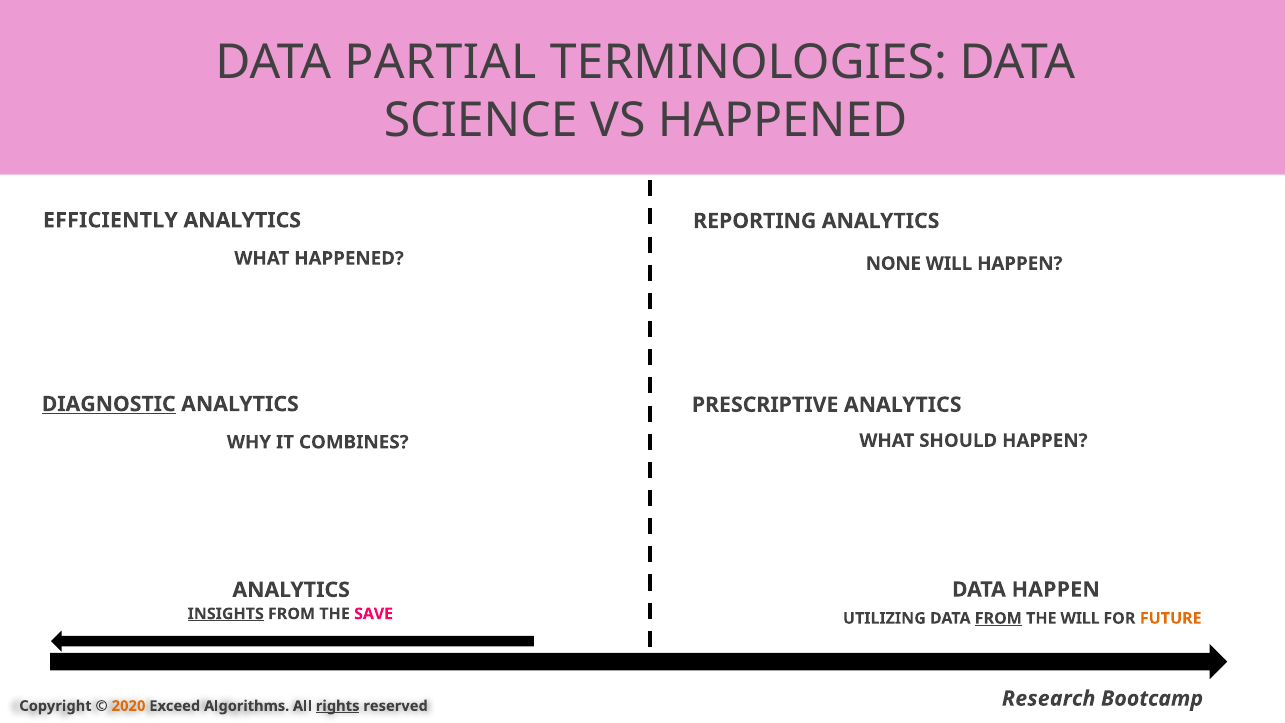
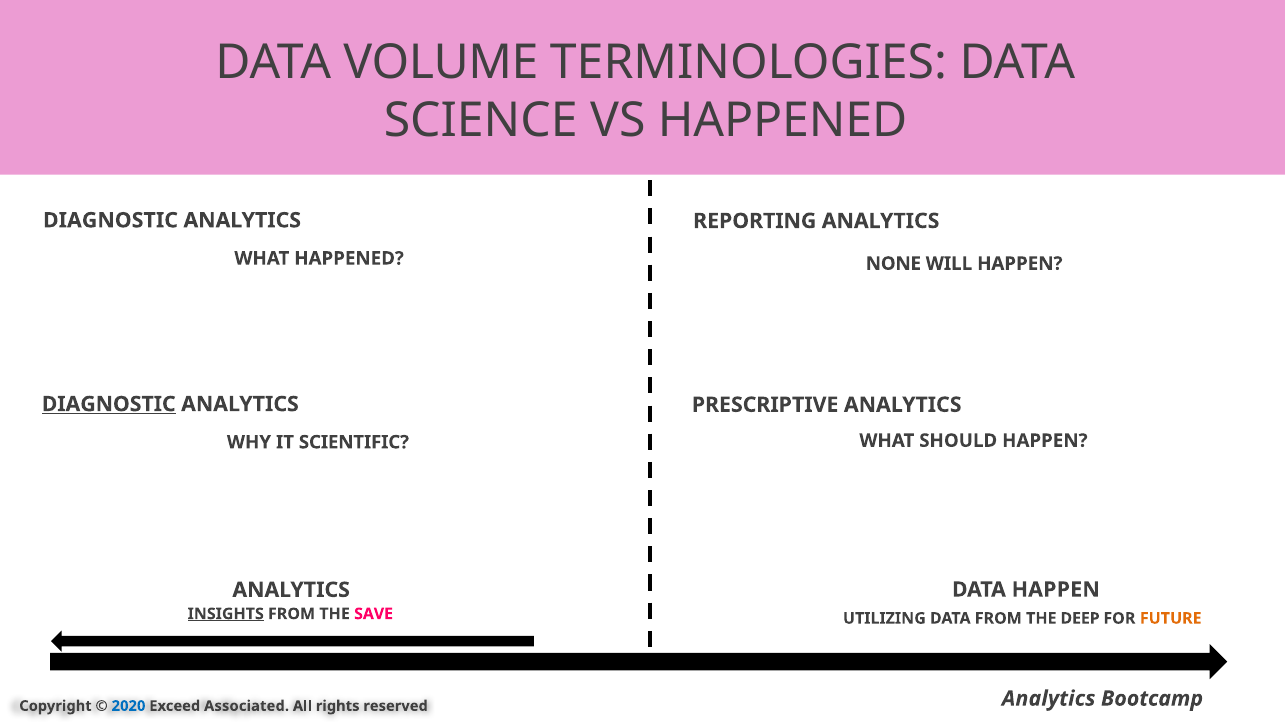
PARTIAL: PARTIAL -> VOLUME (441, 63)
EFFICIENTLY: EFFICIENTLY -> DIAGNOSTIC (110, 220)
COMBINES: COMBINES -> SCIENTIFIC (354, 442)
FROM underline: present -> none (998, 618)
THE WILL: WILL -> DEEP (1080, 618)
2020 colour: orange -> blue (129, 706)
Algorithms: Algorithms -> Associated (247, 706)
rights underline: present -> none (338, 706)
reserved Research: Research -> Analytics (1049, 698)
